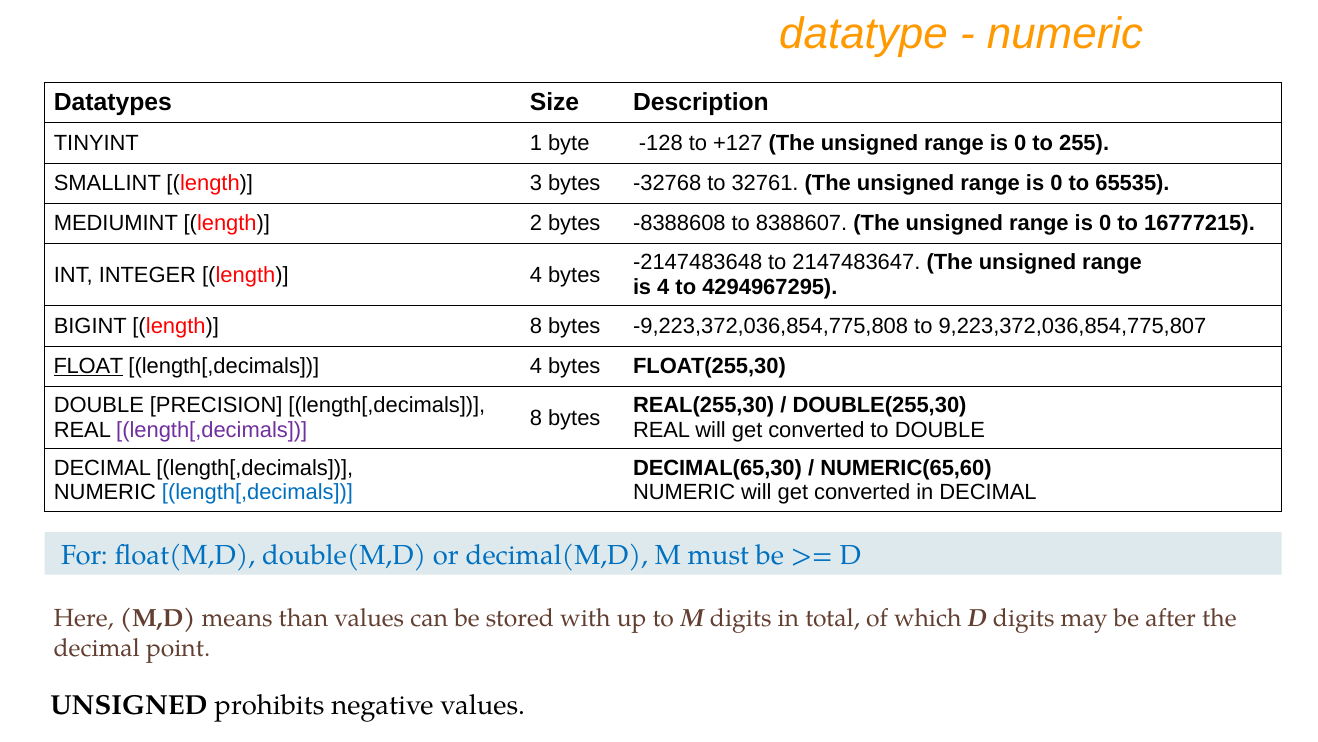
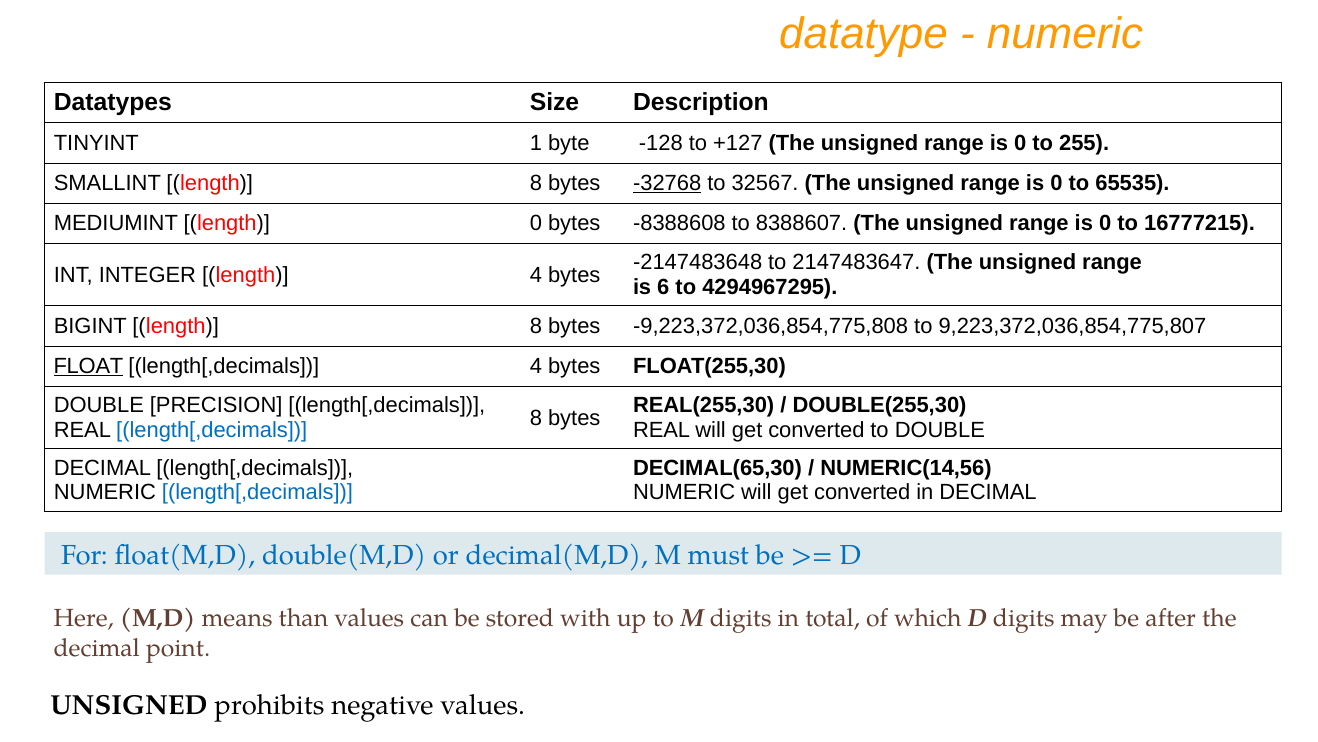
SMALLINT length 3: 3 -> 8 (536, 183)
-32768 underline: none -> present (667, 183)
32761: 32761 -> 32567 (765, 183)
length 2: 2 -> 0 (536, 223)
is 4: 4 -> 6 (663, 287)
length[,decimals colour: purple -> blue (212, 430)
NUMERIC(65,60: NUMERIC(65,60 -> NUMERIC(14,56 (906, 468)
